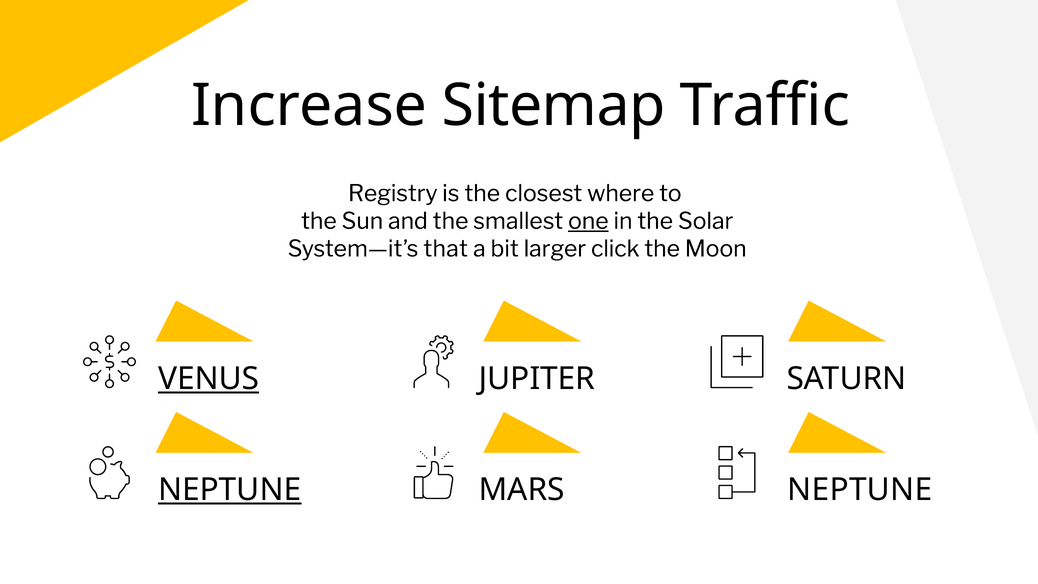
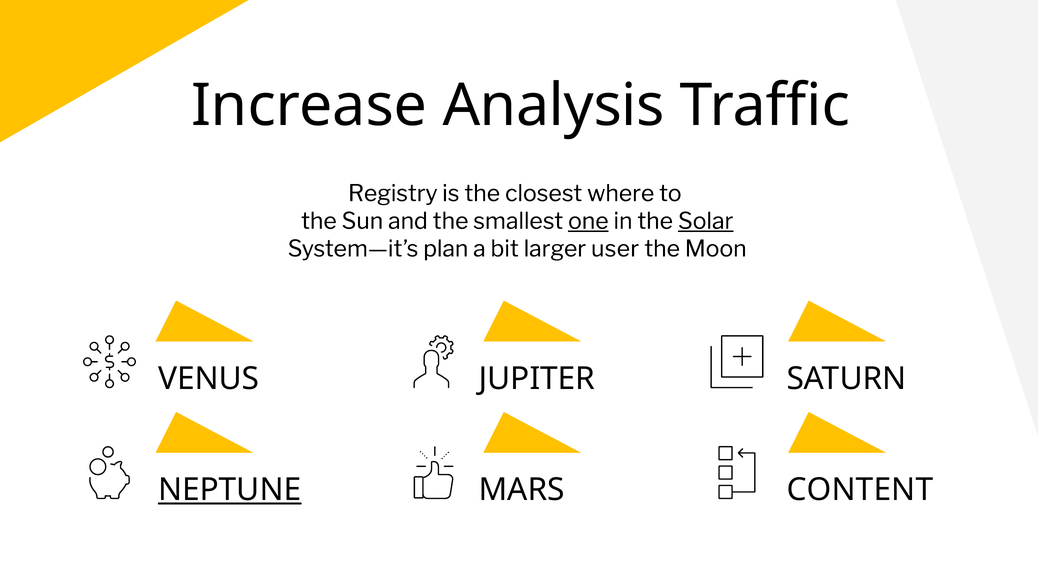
Sitemap: Sitemap -> Analysis (554, 106)
Solar underline: none -> present (706, 221)
that: that -> plan (446, 249)
click: click -> user (615, 249)
VENUS underline: present -> none (209, 379)
MARS NEPTUNE: NEPTUNE -> CONTENT (860, 490)
